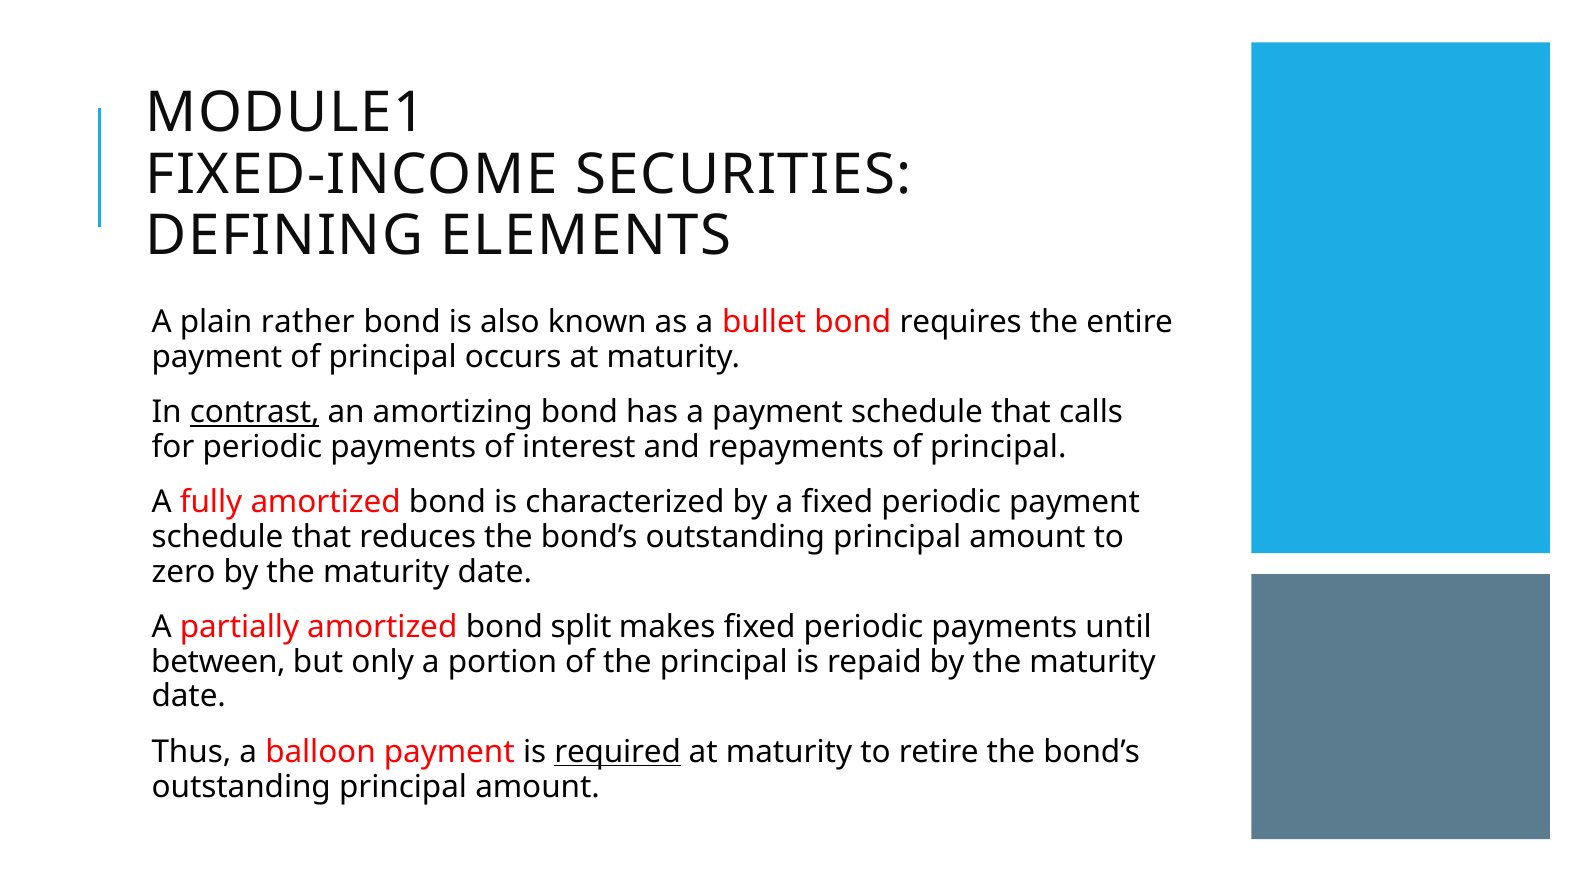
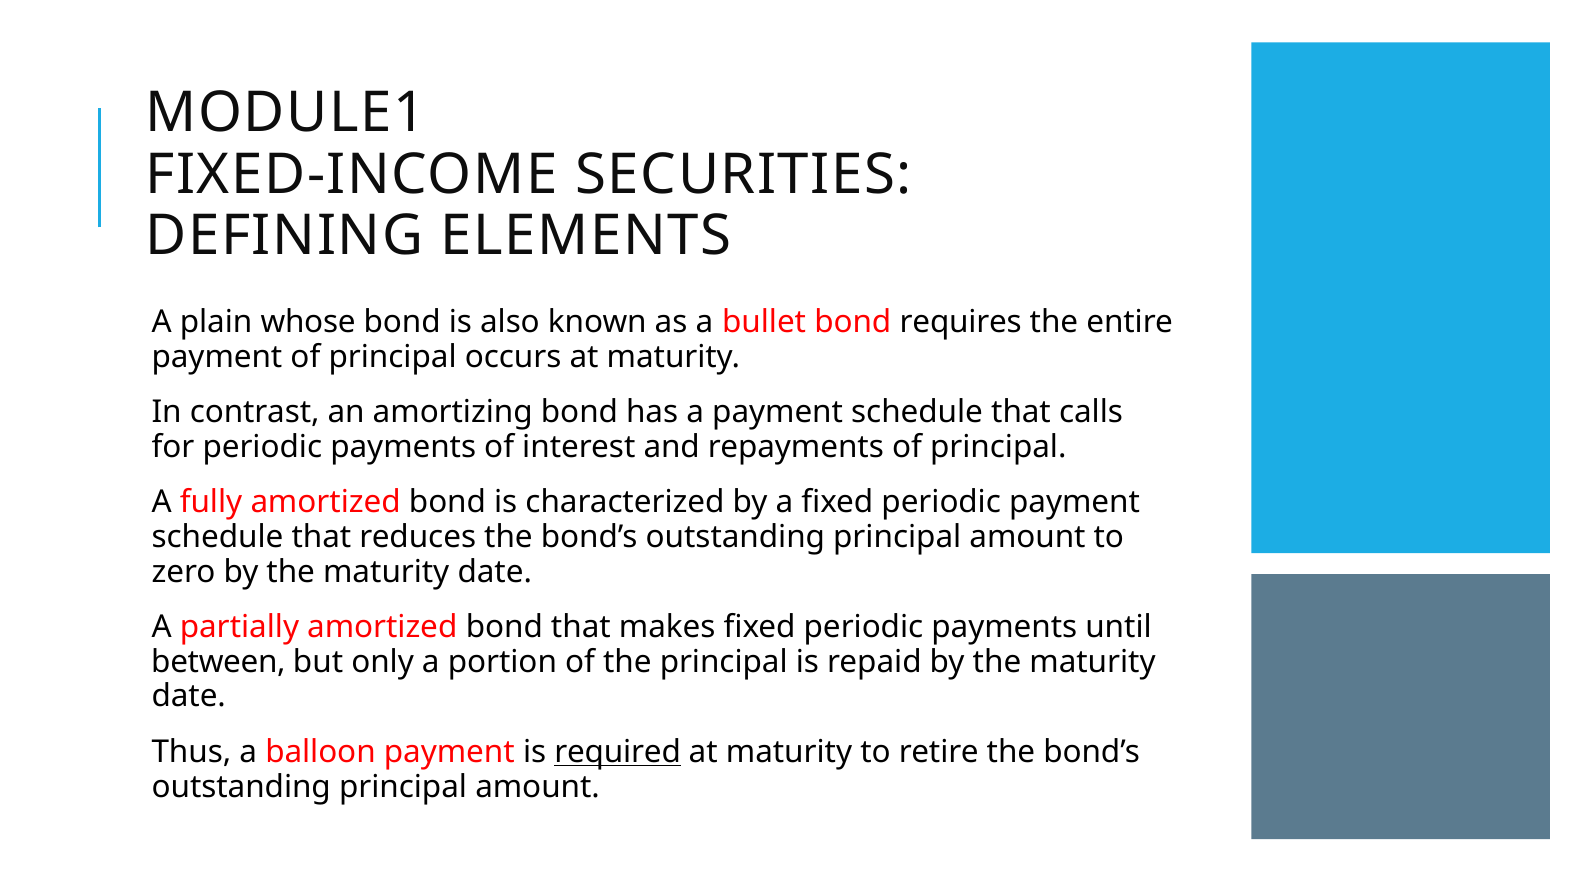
rather: rather -> whose (308, 322)
contrast underline: present -> none (255, 412)
bond split: split -> that (581, 627)
